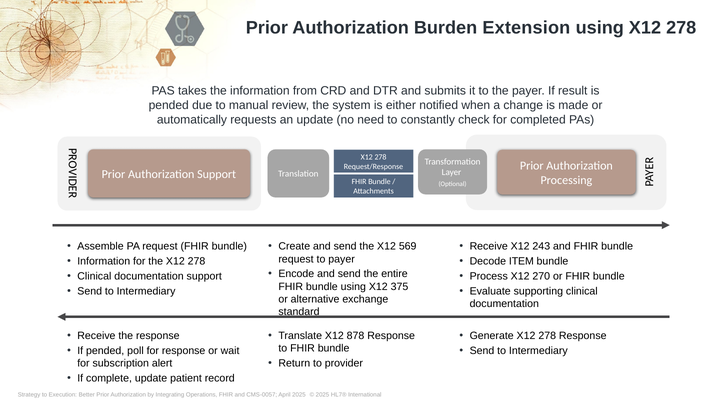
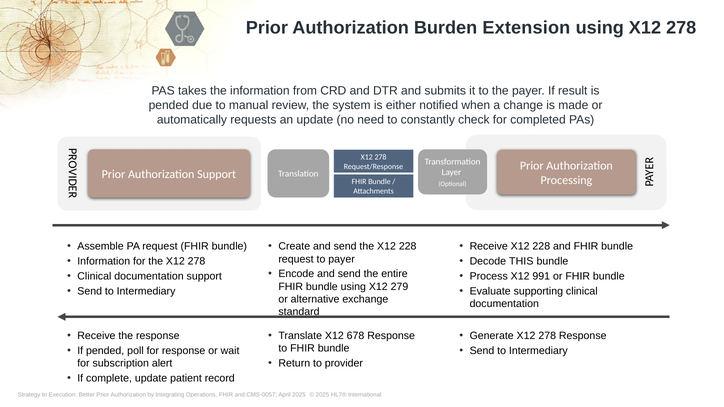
the X12 569: 569 -> 228 (408, 247)
Receive X12 243: 243 -> 228 (541, 247)
ITEM: ITEM -> THIS (521, 261)
270: 270 -> 991 (541, 276)
375: 375 -> 279 (399, 287)
878: 878 -> 678 (356, 336)
